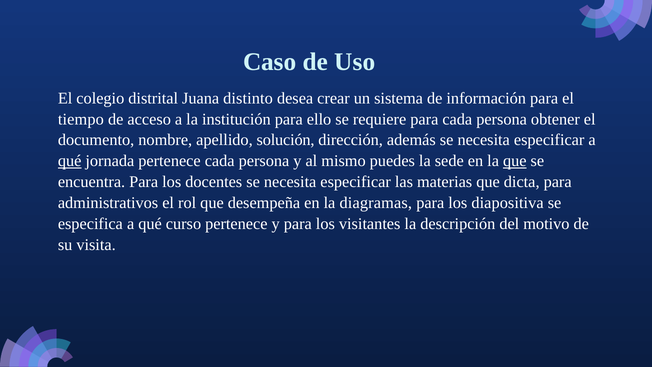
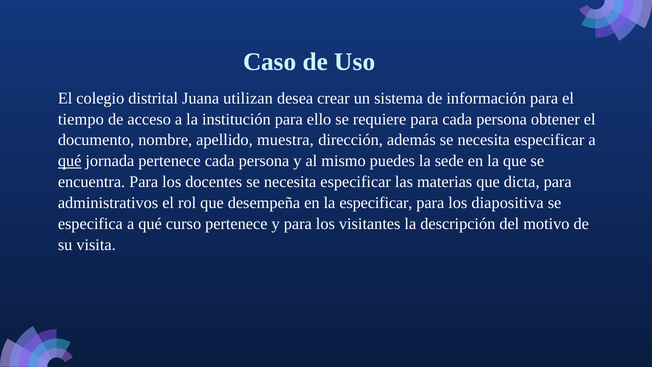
distinto: distinto -> utilizan (248, 98)
solución: solución -> muestra (285, 140)
que underline: present -> none (515, 161)
la diagramas: diagramas -> especificar (376, 203)
